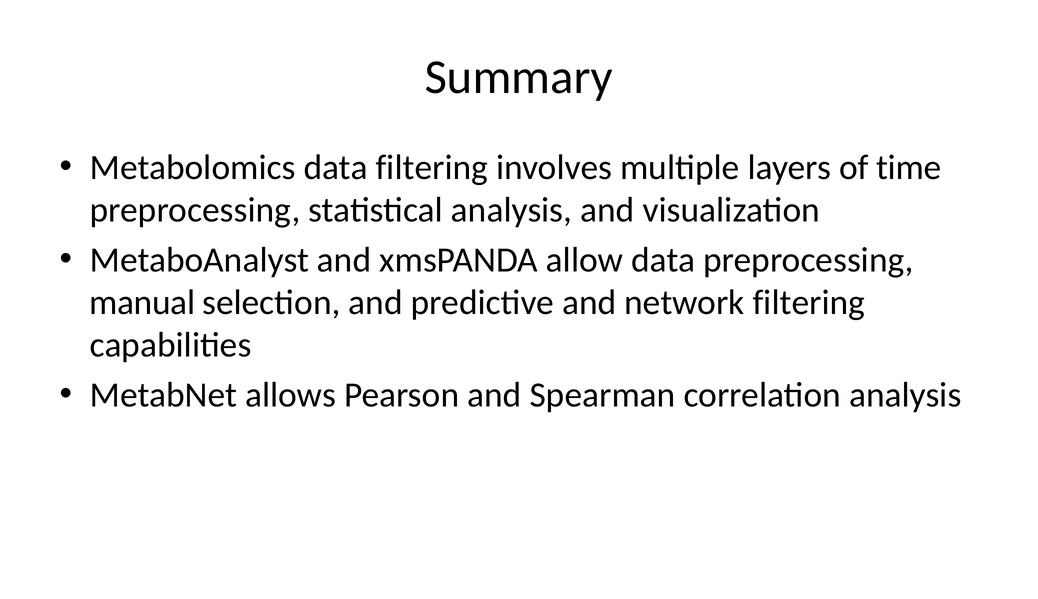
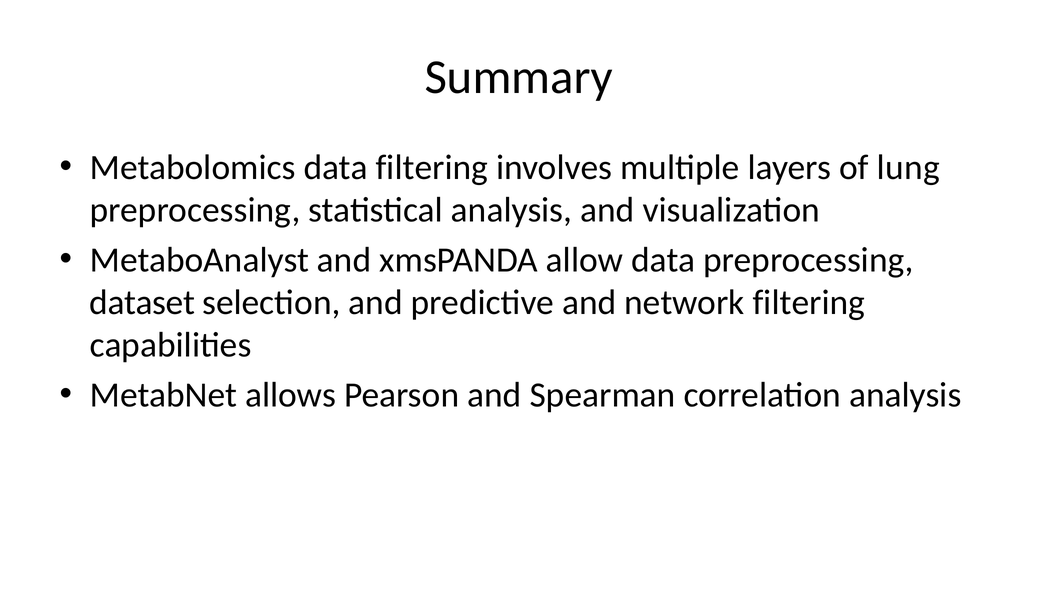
time: time -> lung (908, 168)
manual: manual -> dataset (142, 303)
